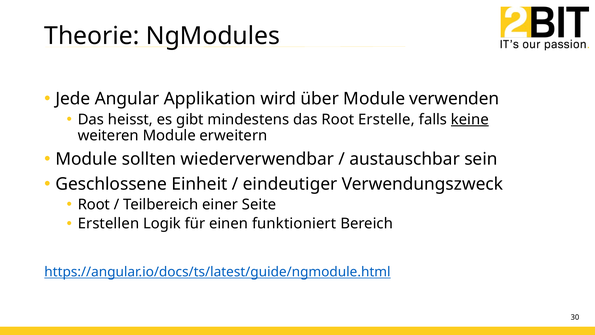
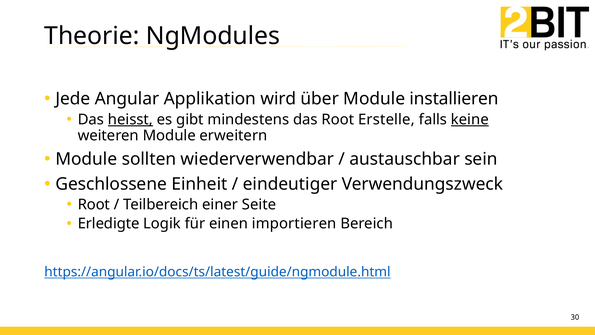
verwenden: verwenden -> installieren (454, 99)
heisst underline: none -> present (130, 119)
Erstellen: Erstellen -> Erledigte (109, 224)
funktioniert: funktioniert -> importieren (294, 224)
